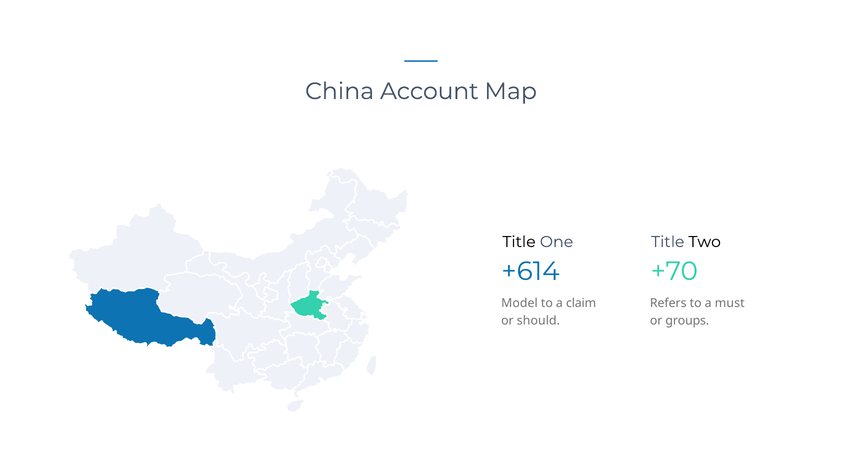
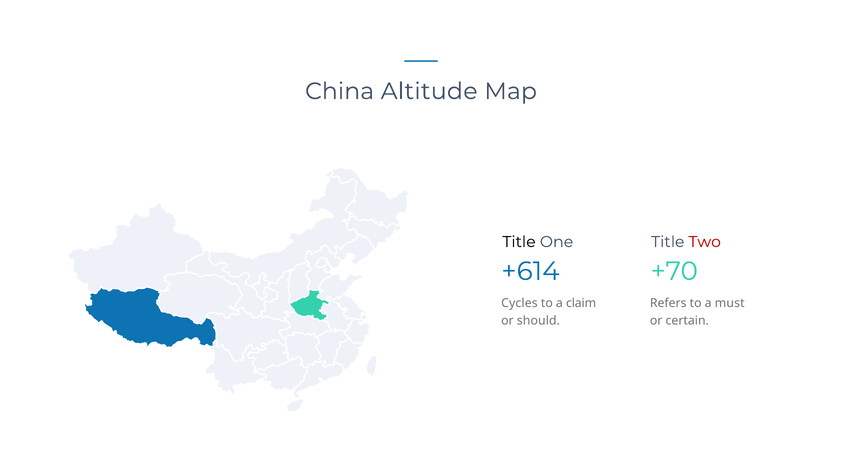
Account: Account -> Altitude (429, 91)
Two colour: black -> red (705, 242)
Model: Model -> Cycles (519, 303)
groups: groups -> certain (687, 321)
